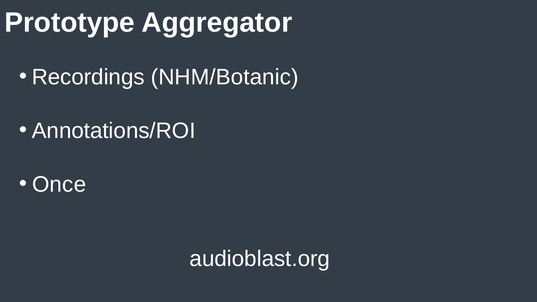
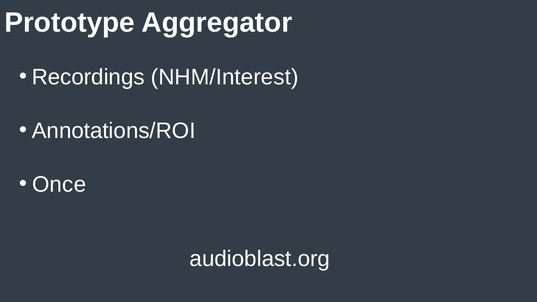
NHM/Botanic: NHM/Botanic -> NHM/Interest (225, 77)
